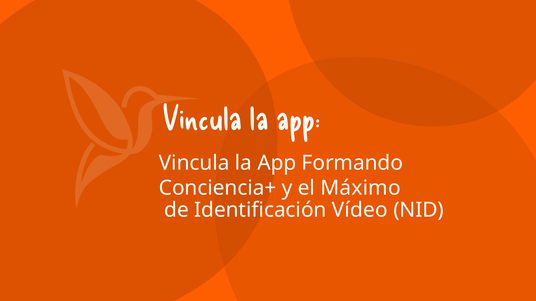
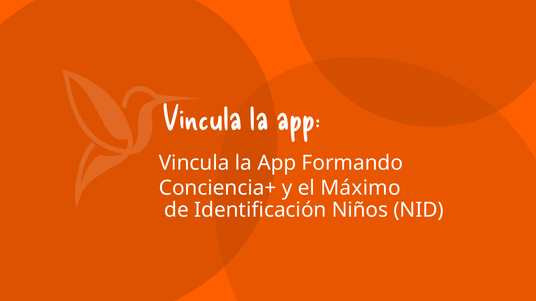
Vídeo: Vídeo -> Niños (360, 210)
